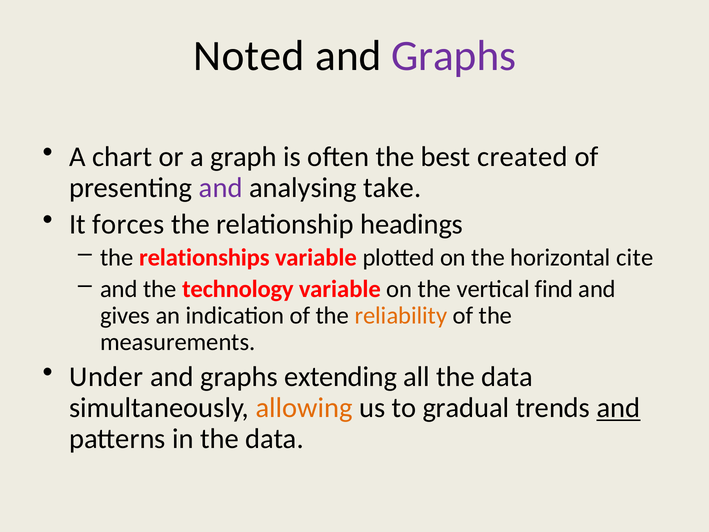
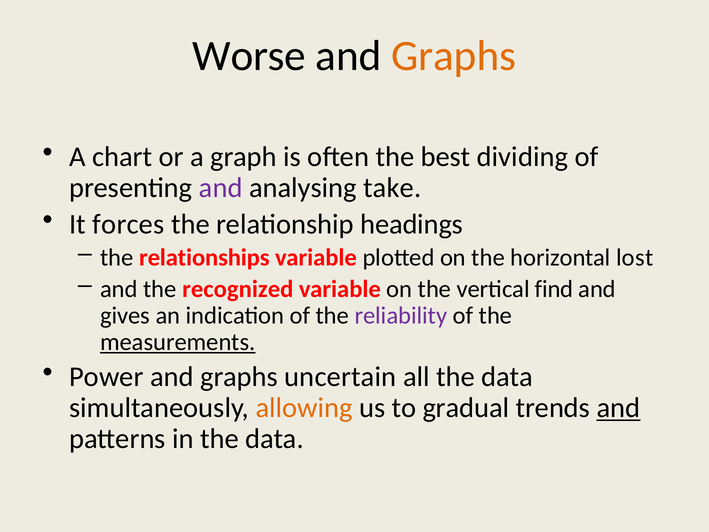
Noted: Noted -> Worse (249, 56)
Graphs colour: purple -> orange (454, 56)
created: created -> dividing (522, 157)
cite: cite -> lost (635, 257)
technology: technology -> recognized (238, 289)
reliability colour: orange -> purple (401, 315)
measurements underline: none -> present (178, 342)
Under: Under -> Power (106, 377)
extending: extending -> uncertain (340, 377)
